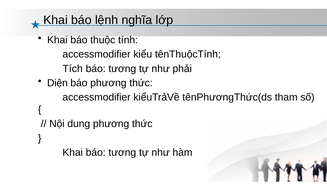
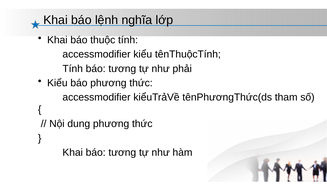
Tích: Tích -> Tính (73, 69)
Diện: Diện -> Kiểu (57, 83)
